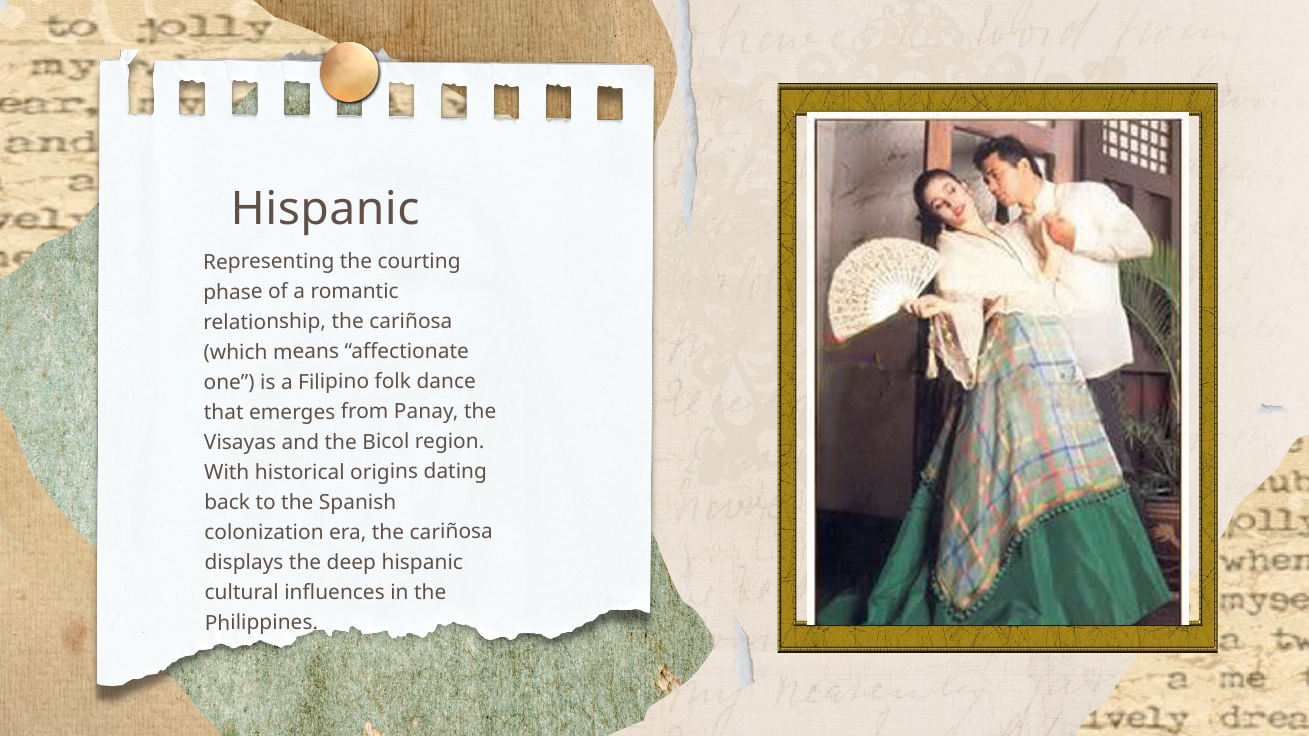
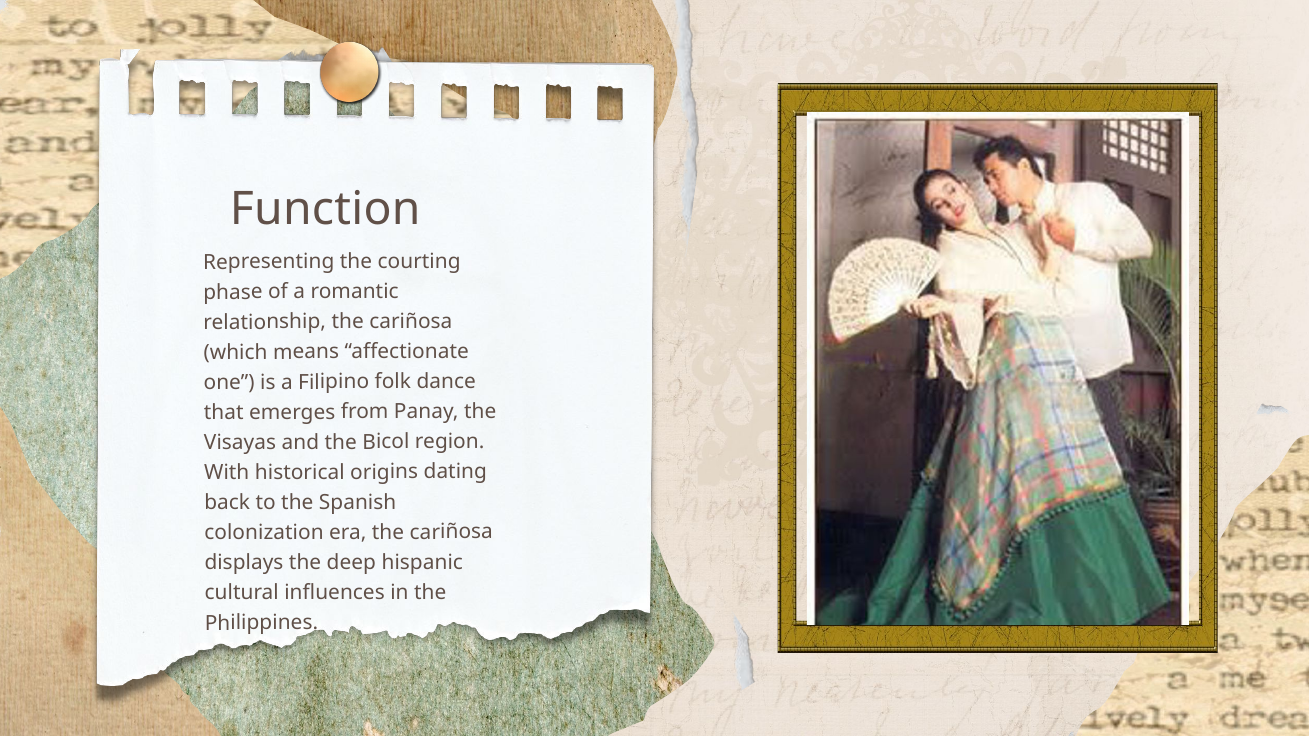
Hispanic: Hispanic -> Function (325, 209)
